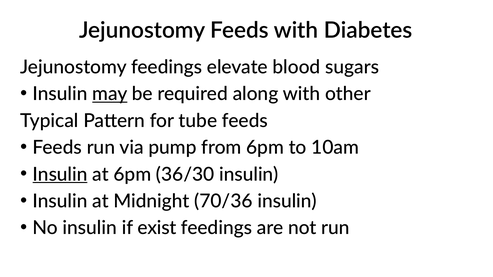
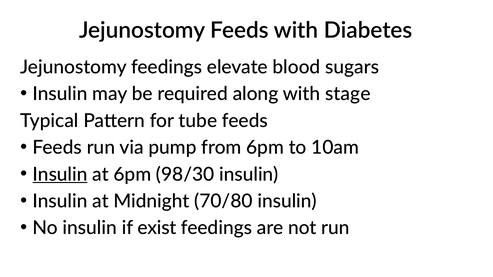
may underline: present -> none (110, 94)
other: other -> stage (348, 94)
36/30: 36/30 -> 98/30 (185, 175)
70/36: 70/36 -> 70/80 (223, 201)
